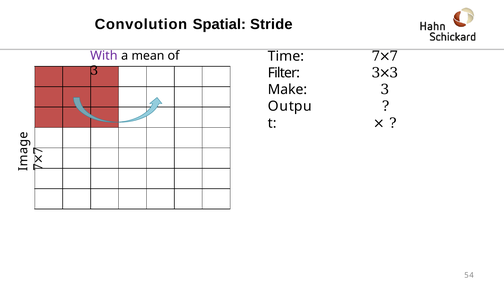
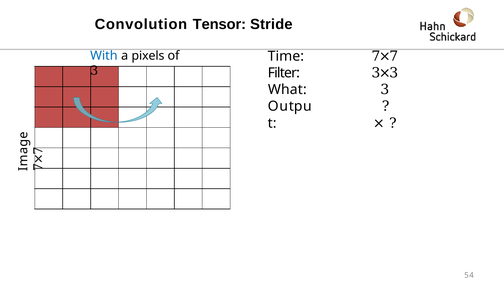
Spatial: Spatial -> Tensor (219, 24)
With colour: purple -> blue (104, 56)
mean: mean -> pixels (148, 56)
Make: Make -> What (287, 90)
